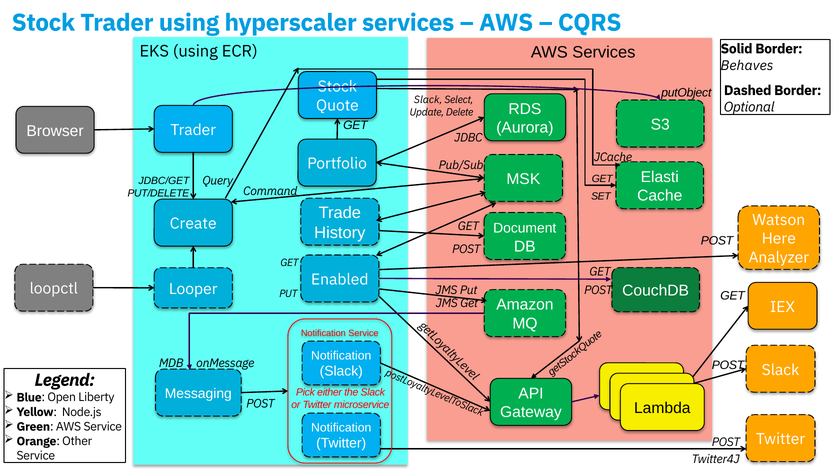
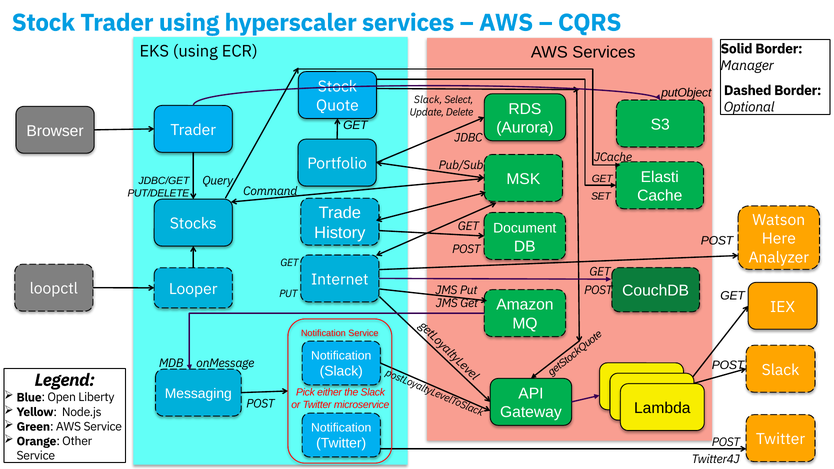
Behaves: Behaves -> Manager (747, 65)
Create: Create -> Stocks (193, 224)
Enabled: Enabled -> Internet (340, 280)
